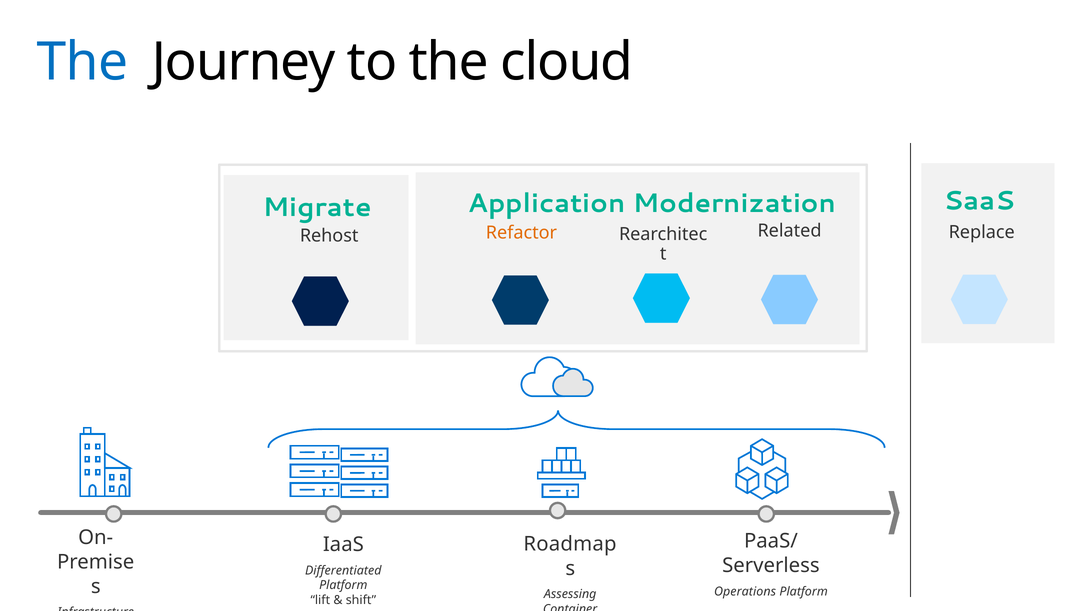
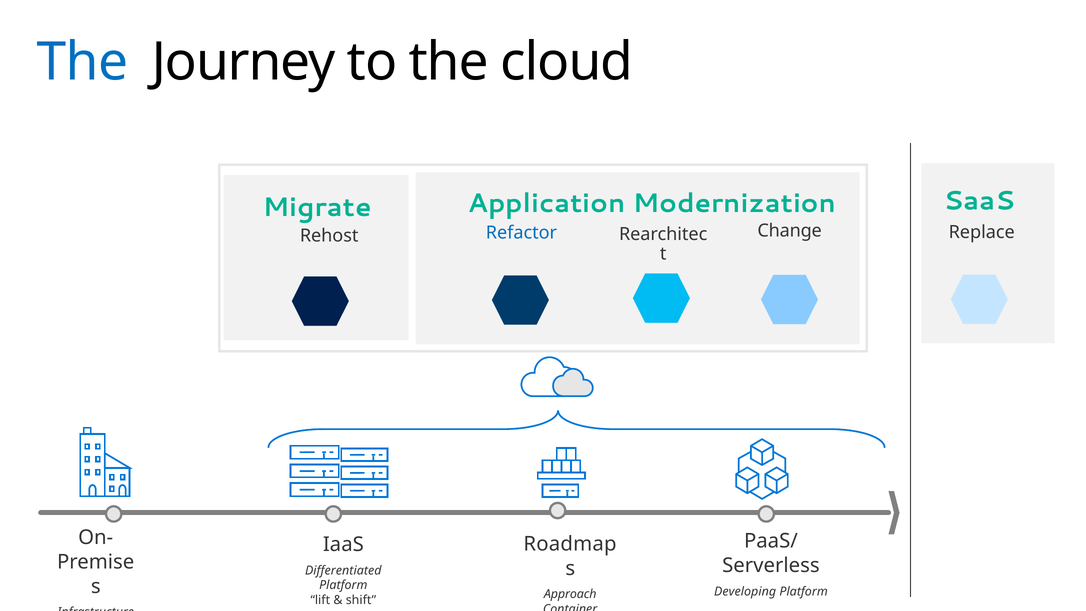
Related: Related -> Change (790, 231)
Refactor colour: orange -> blue (521, 233)
Operations: Operations -> Developing (745, 591)
Assessing: Assessing -> Approach (570, 594)
